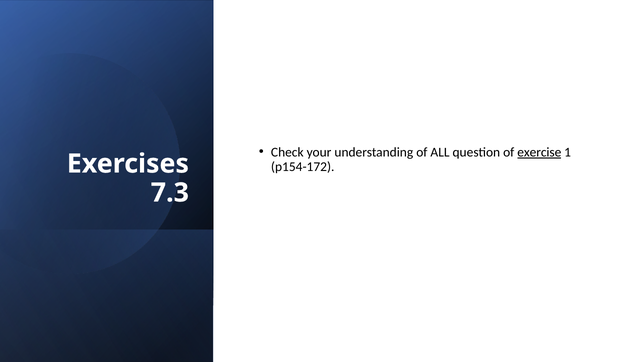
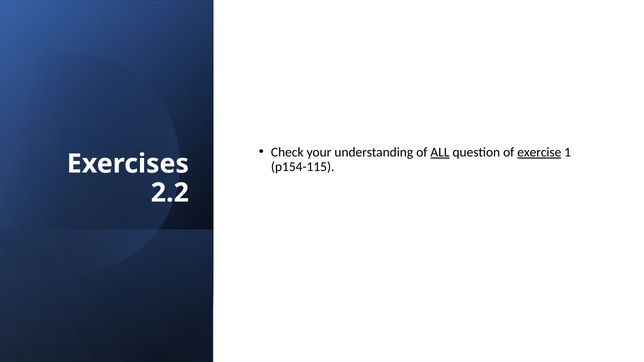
ALL underline: none -> present (440, 152)
p154-172: p154-172 -> p154-115 (303, 167)
7.3: 7.3 -> 2.2 (170, 193)
